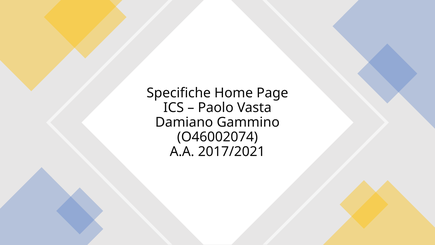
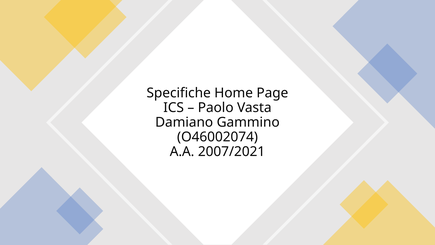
2017/2021: 2017/2021 -> 2007/2021 (232, 152)
